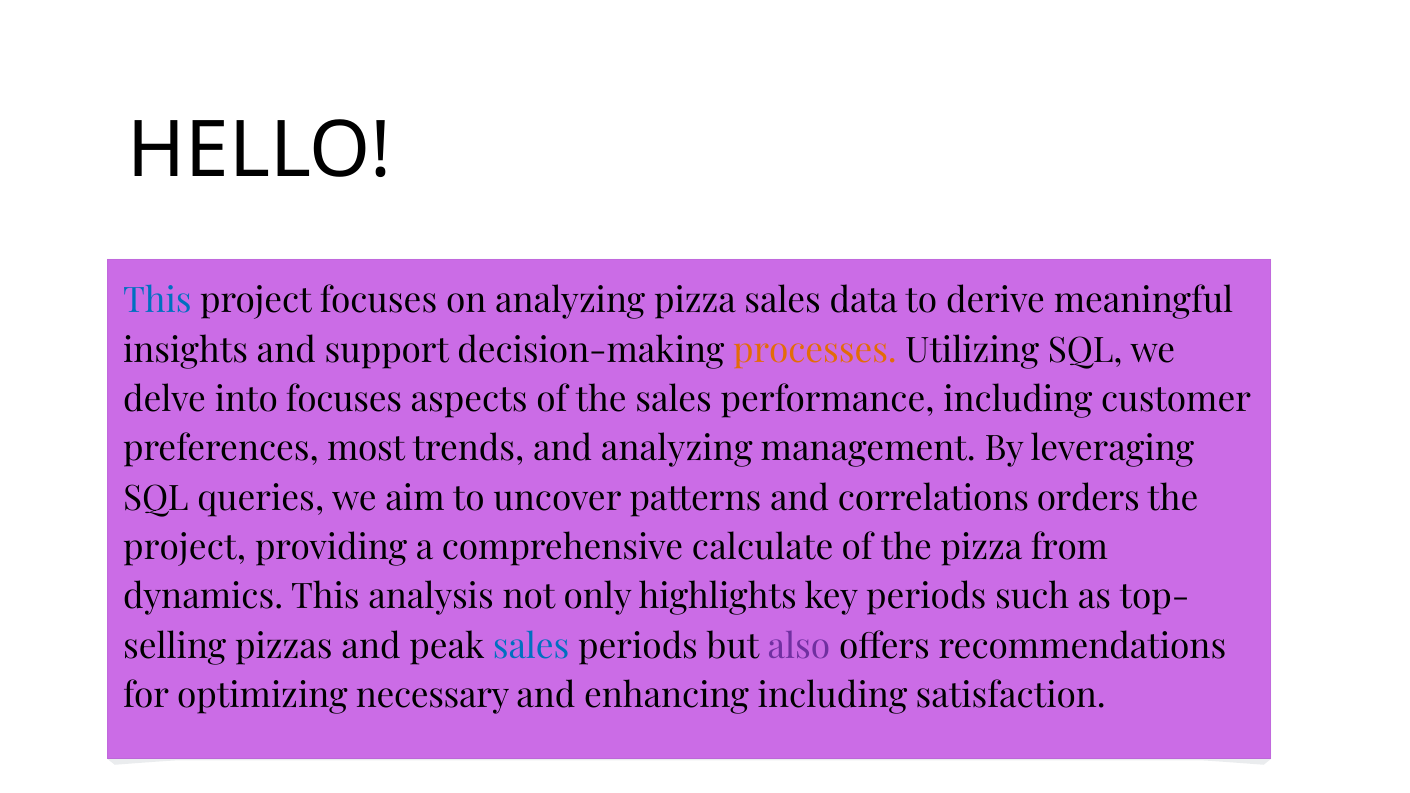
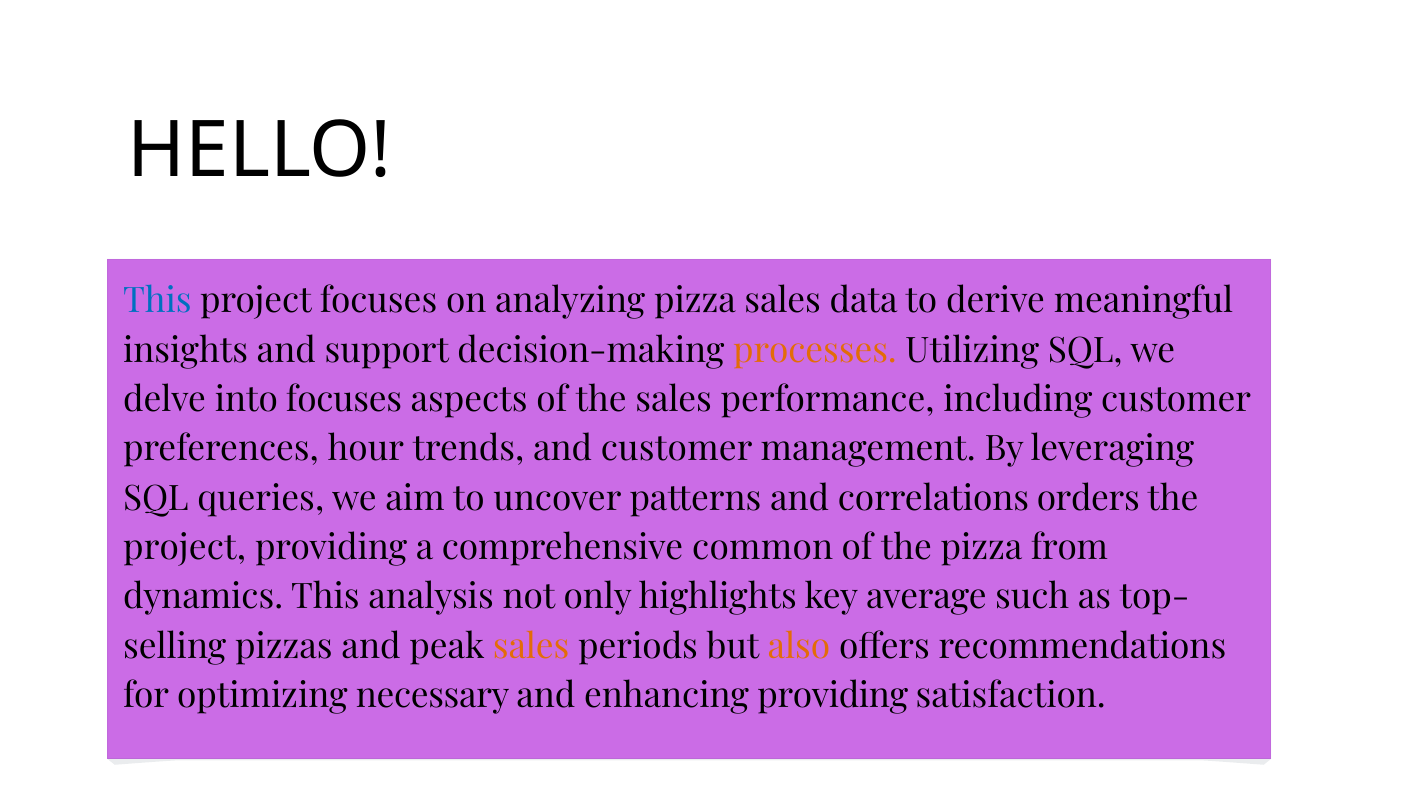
most: most -> hour (366, 449)
and analyzing: analyzing -> customer (677, 449)
calculate: calculate -> common (763, 548)
key periods: periods -> average (926, 597)
sales colour: blue -> orange (531, 647)
also colour: purple -> orange (799, 647)
enhancing including: including -> providing (833, 696)
